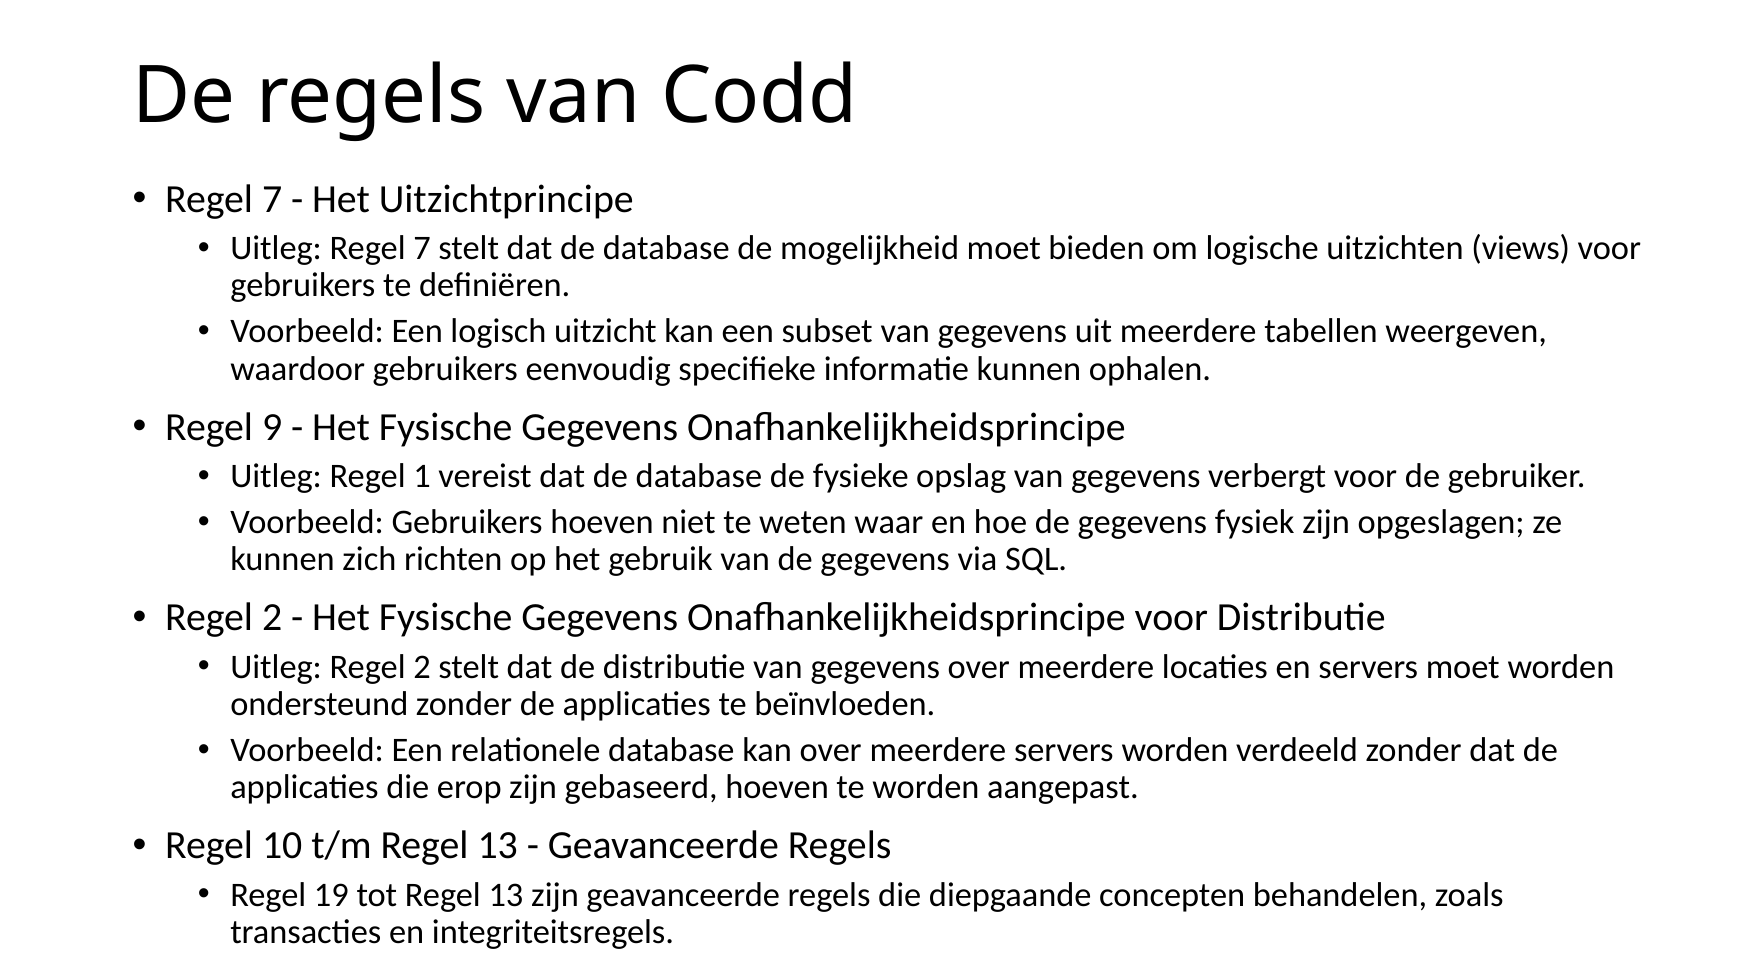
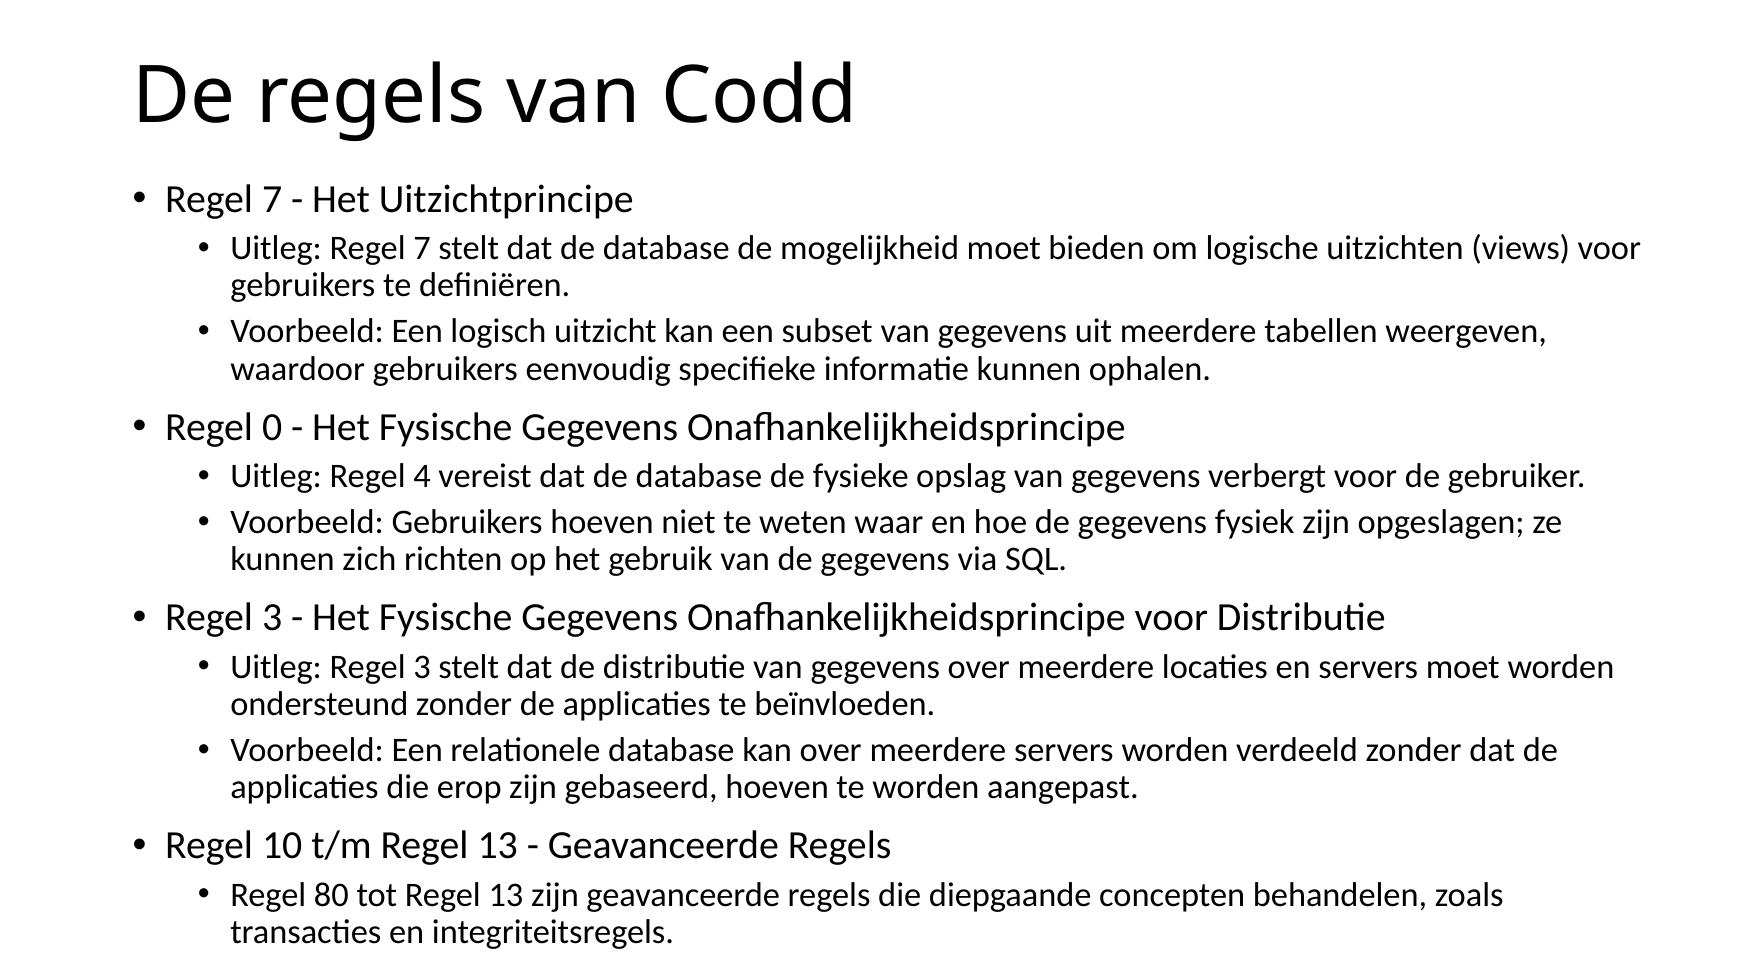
9: 9 -> 0 (272, 427)
1: 1 -> 4 (422, 476)
2: 2 -> 3 (272, 618)
Uitleg Regel 2: 2 -> 3 (422, 667)
19: 19 -> 80 (331, 895)
